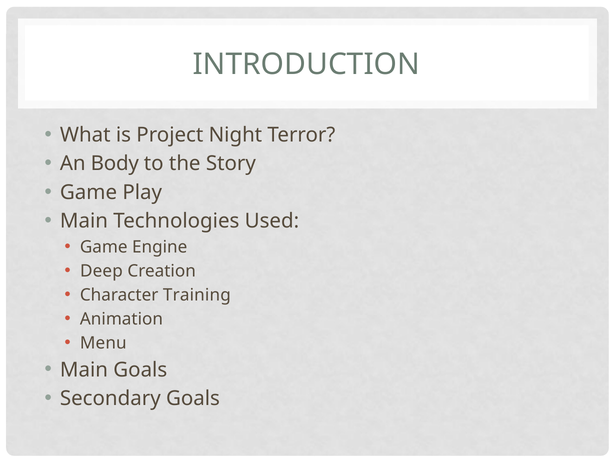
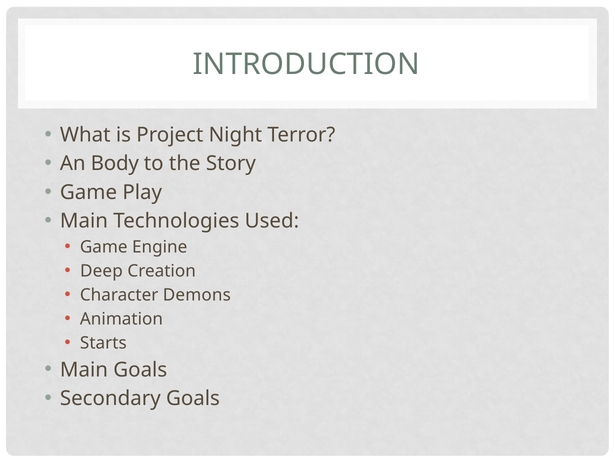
Training: Training -> Demons (197, 294)
Menu: Menu -> Starts (103, 342)
